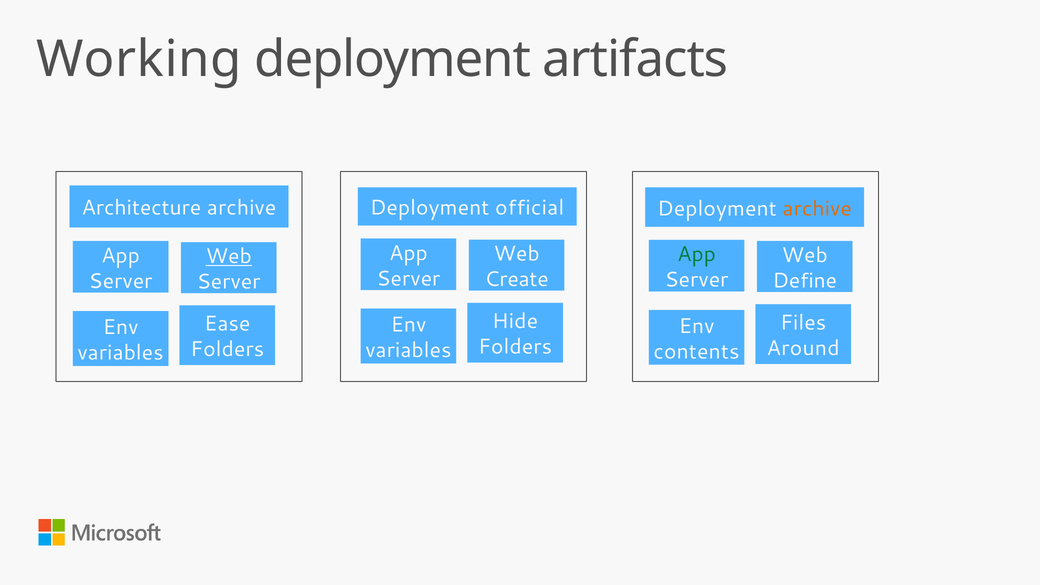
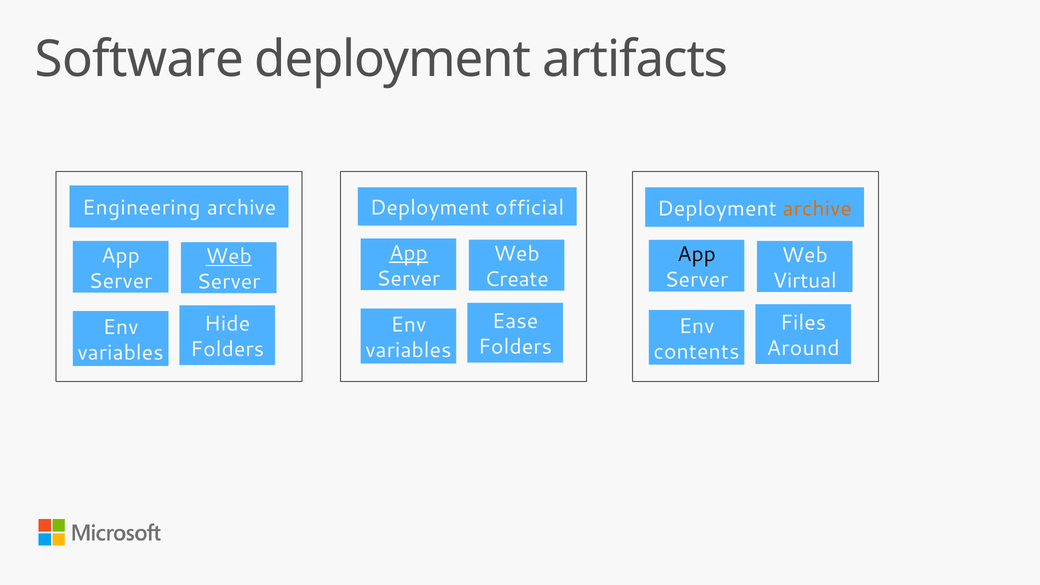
Working: Working -> Software (139, 60)
Architecture: Architecture -> Engineering (141, 208)
App underline: none -> present (408, 253)
App colour: green -> black (697, 254)
Define: Define -> Virtual (805, 281)
Hide: Hide -> Ease (515, 321)
Ease: Ease -> Hide (227, 324)
